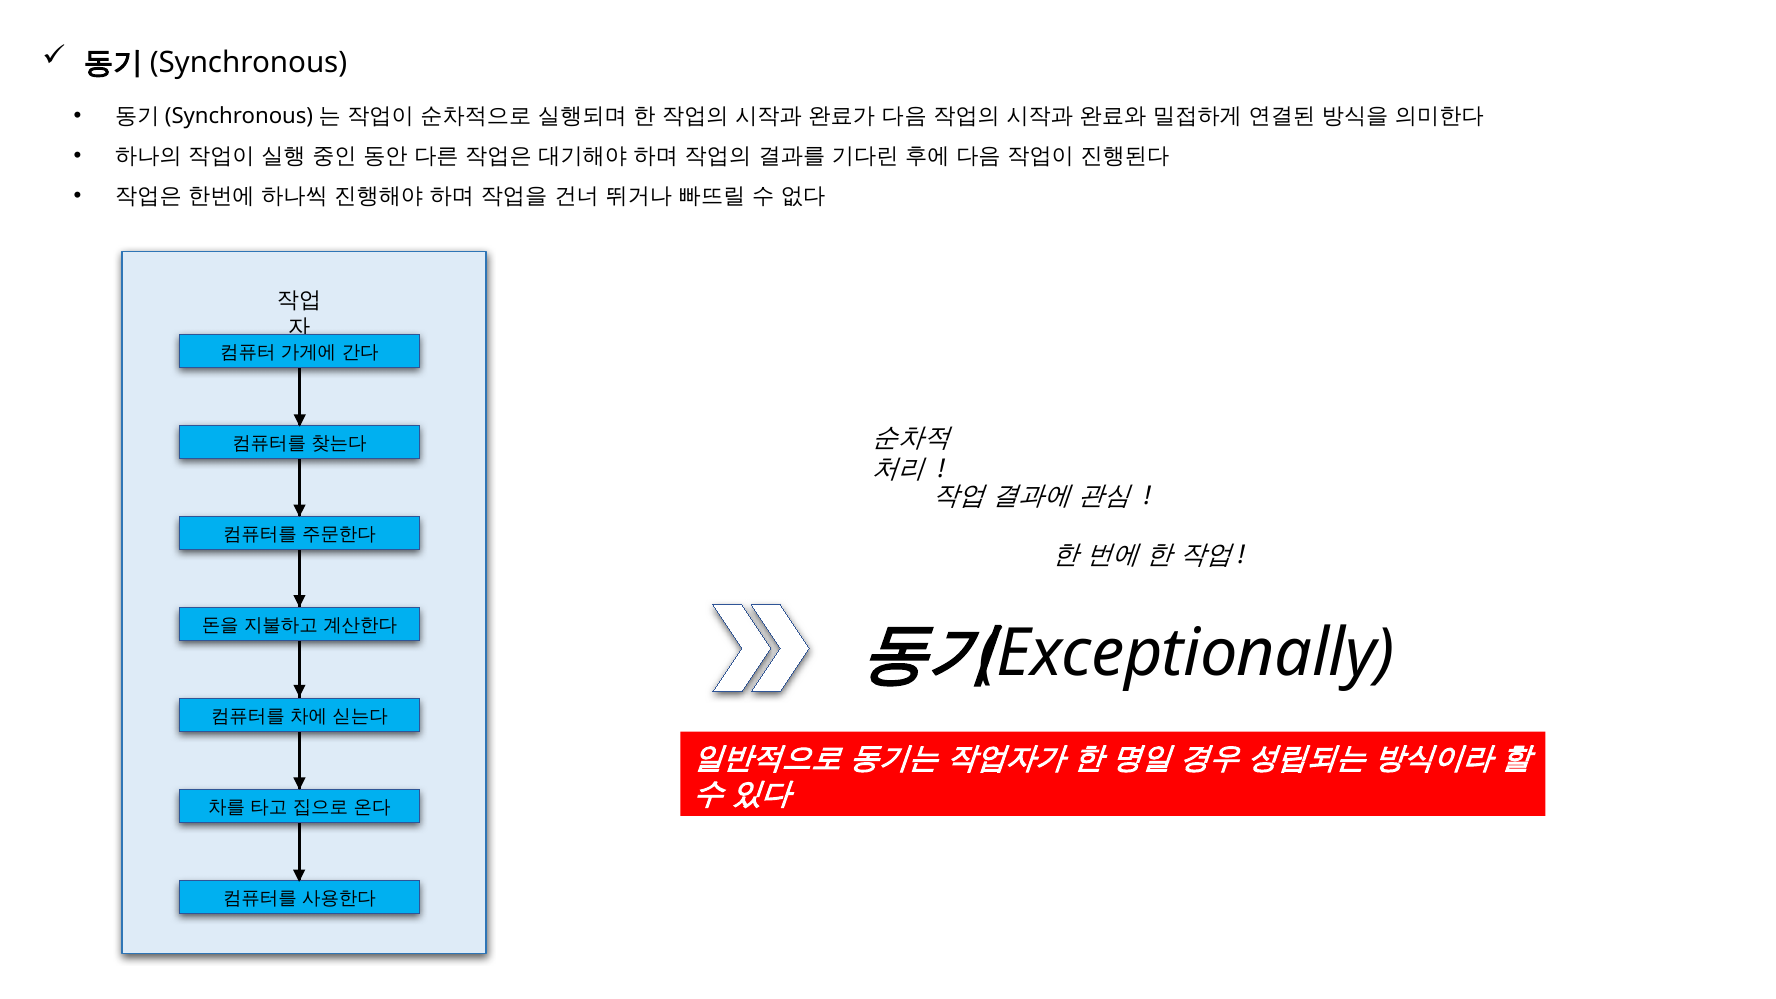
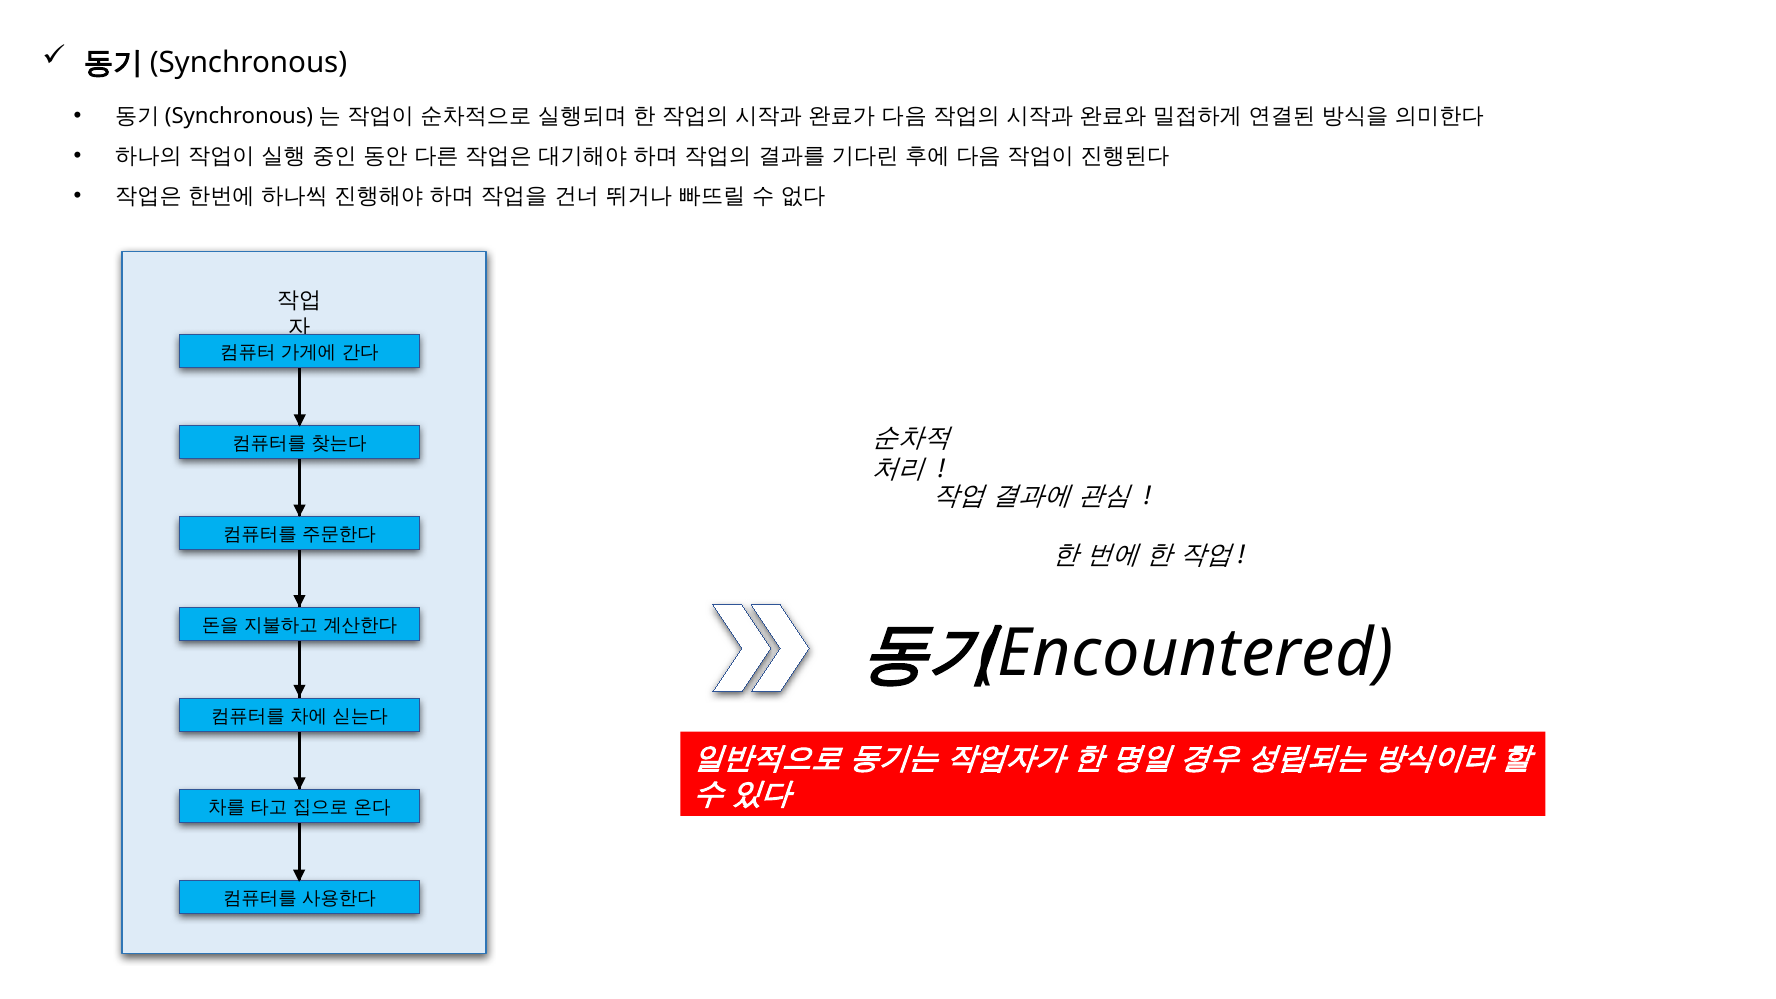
Exceptionally: Exceptionally -> Encountered (1186, 653)
